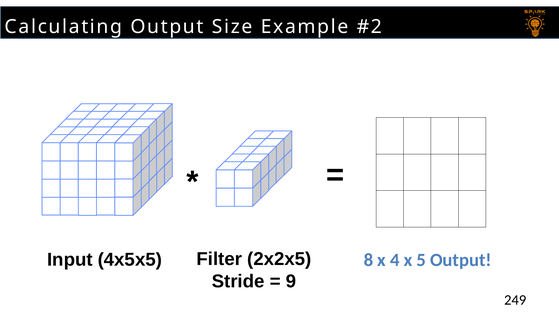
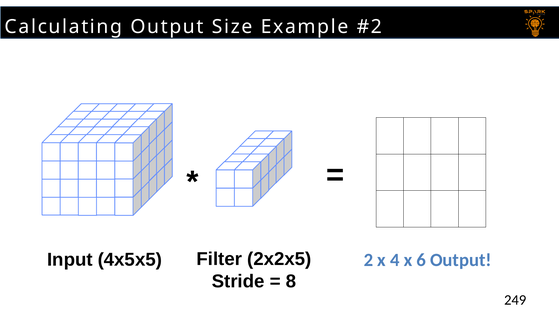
8: 8 -> 2 (368, 260)
5: 5 -> 6 (421, 260)
9: 9 -> 8 (291, 282)
